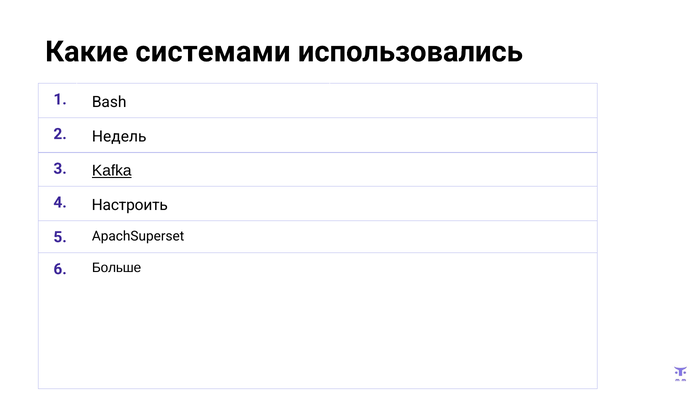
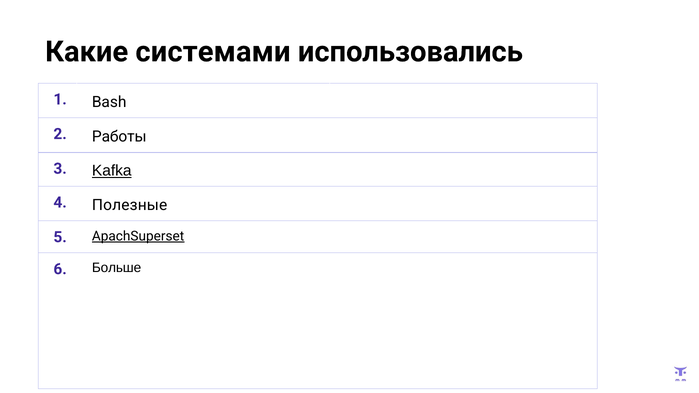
Недель: Недель -> Работы (119, 137)
Настроить: Настроить -> Полезные (130, 205)
ApachSuperset underline: none -> present (138, 236)
